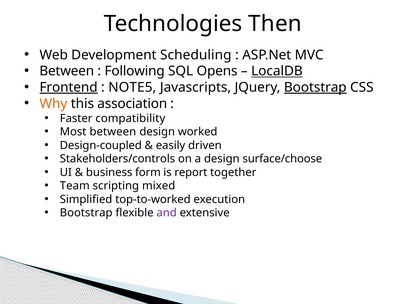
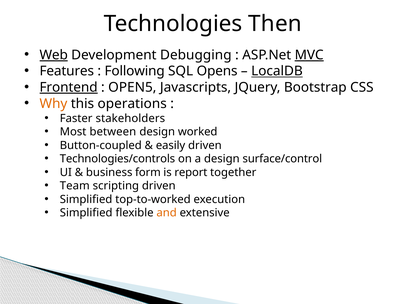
Web underline: none -> present (54, 55)
Scheduling: Scheduling -> Debugging (196, 55)
MVC underline: none -> present (309, 55)
Between: Between -> Features (67, 71)
NOTE5: NOTE5 -> OPEN5 (132, 88)
Bootstrap underline: present -> none (315, 88)
association: association -> operations (132, 104)
compatibility: compatibility -> stakeholders (130, 118)
Design-coupled: Design-coupled -> Button-coupled (101, 146)
Stakeholders/controls: Stakeholders/controls -> Technologies/controls (117, 159)
surface/choose: surface/choose -> surface/control (282, 159)
scripting mixed: mixed -> driven (159, 186)
Bootstrap: Bootstrap -> Simplified (86, 213)
and colour: purple -> orange (167, 213)
